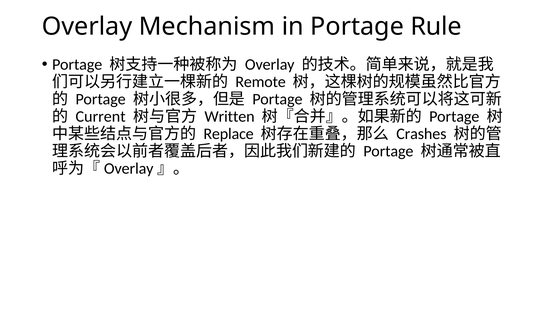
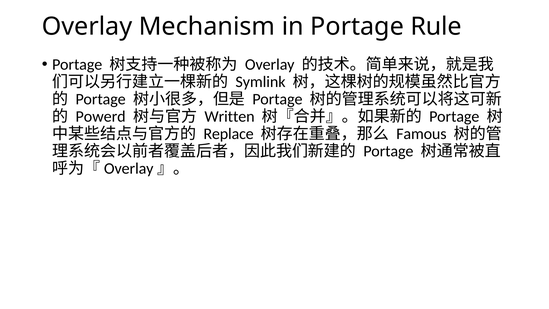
Remote: Remote -> Symlink (261, 82)
Current: Current -> Powerd (101, 116)
Crashes: Crashes -> Famous (421, 134)
